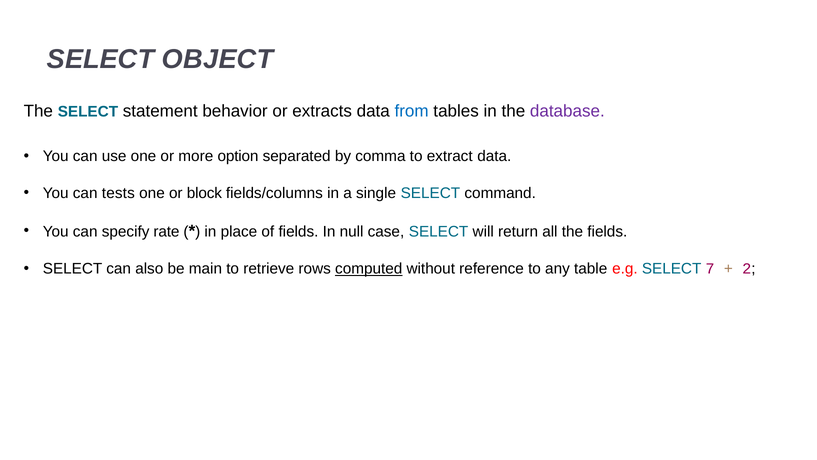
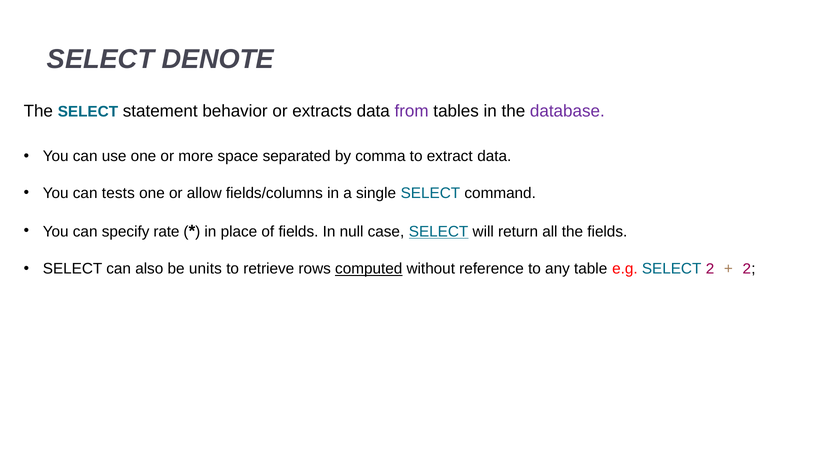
OBJECT: OBJECT -> DENOTE (218, 59)
from colour: blue -> purple (412, 111)
option: option -> space (238, 156)
block: block -> allow (204, 193)
SELECT underline: none -> present (439, 231)
main: main -> units (205, 269)
SELECT 7: 7 -> 2 (710, 269)
